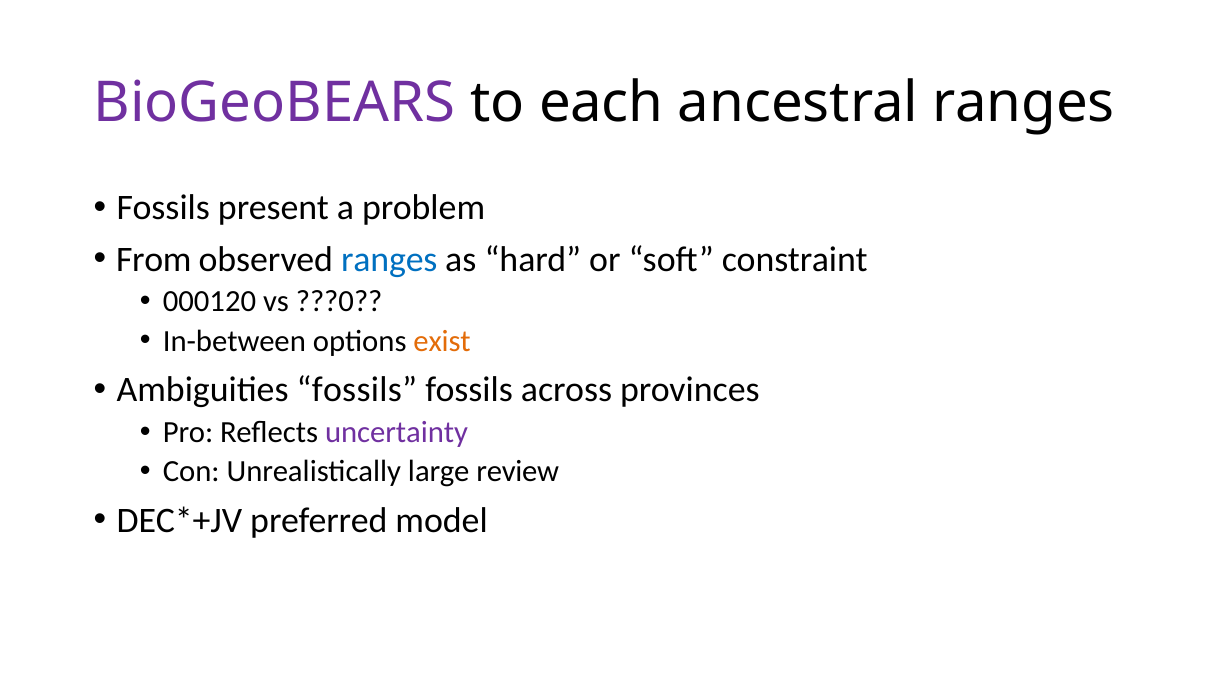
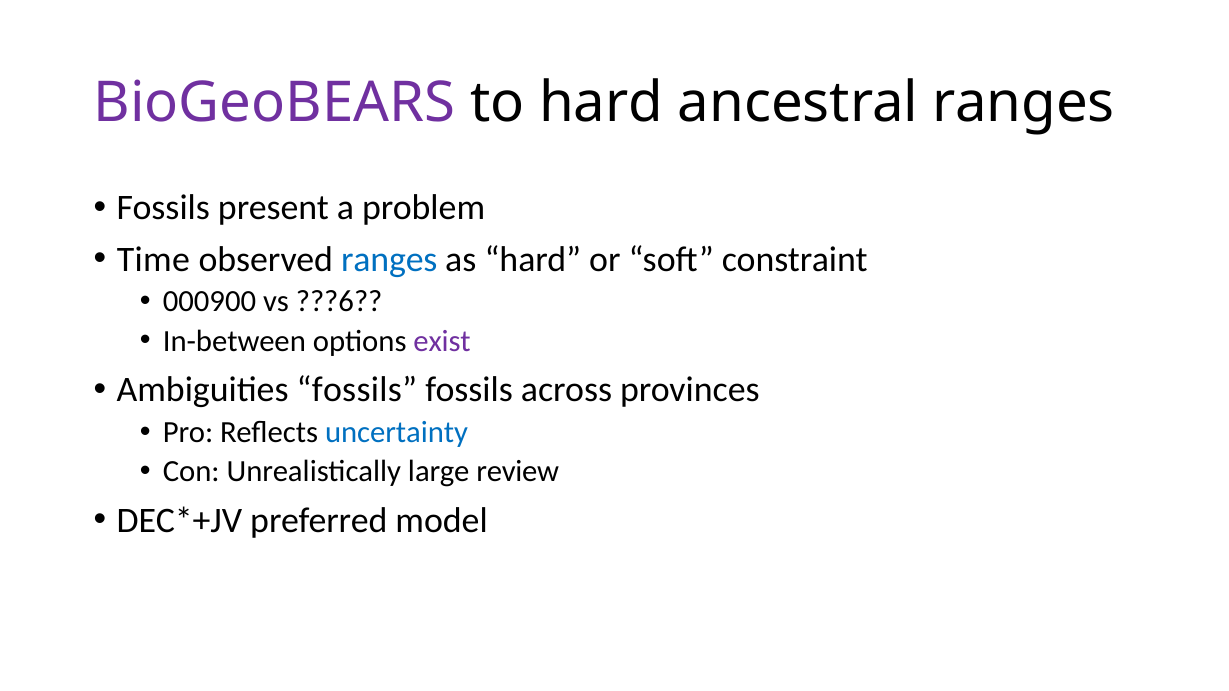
to each: each -> hard (601, 103)
From: From -> Time (153, 259)
000120: 000120 -> 000900 (209, 302)
???0: ???0 -> ???6 (339, 302)
exist colour: orange -> purple (442, 341)
uncertainty colour: purple -> blue (397, 432)
